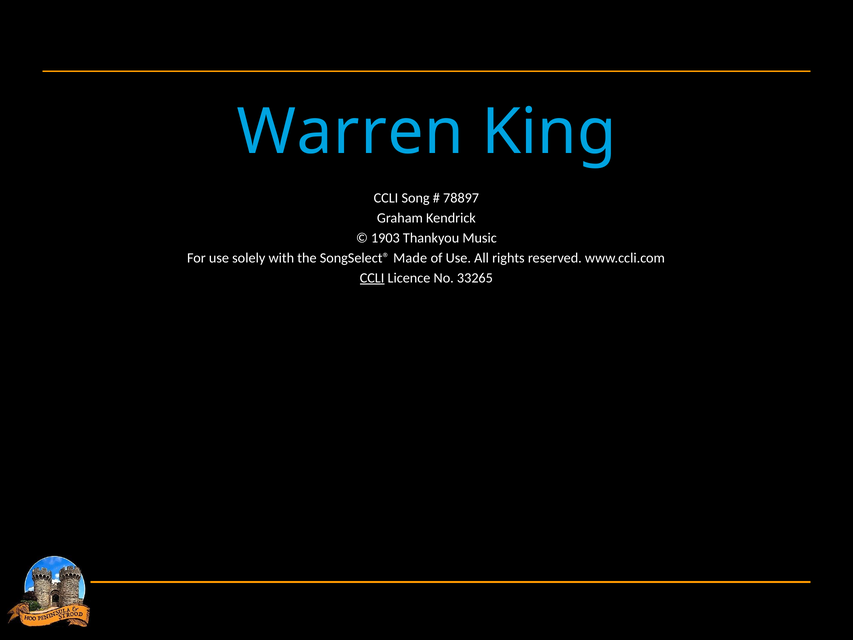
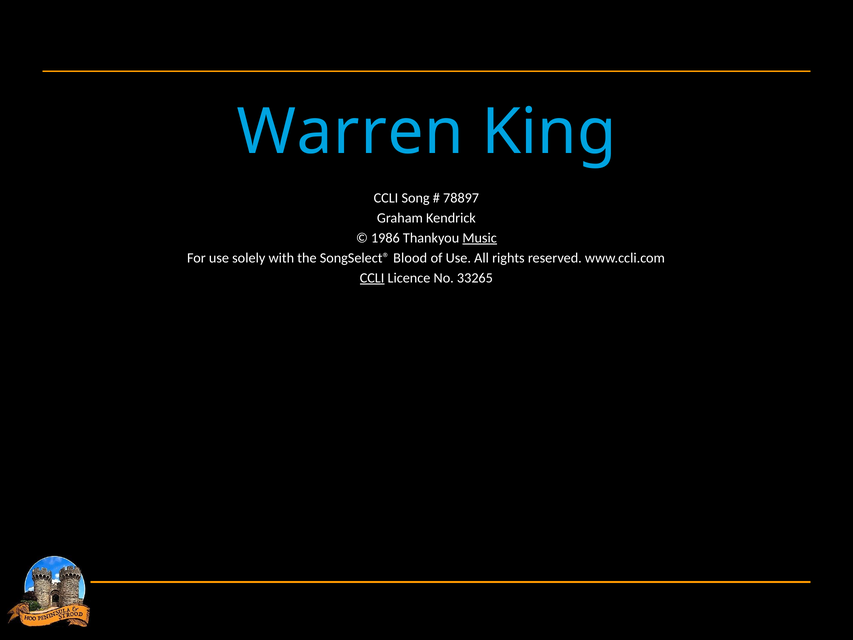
1903: 1903 -> 1986 (385, 238)
Music underline: none -> present (480, 238)
Made: Made -> Blood (410, 258)
